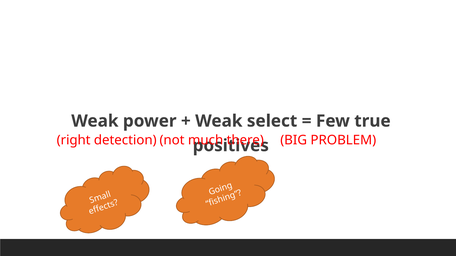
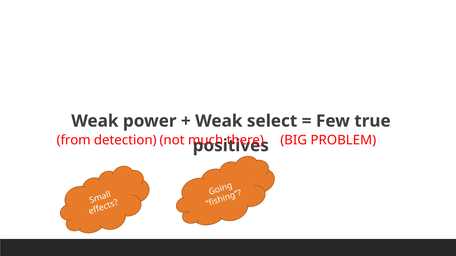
right: right -> from (74, 140)
